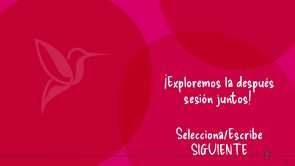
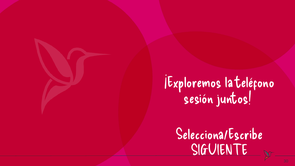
después: después -> teléfono (255, 82)
